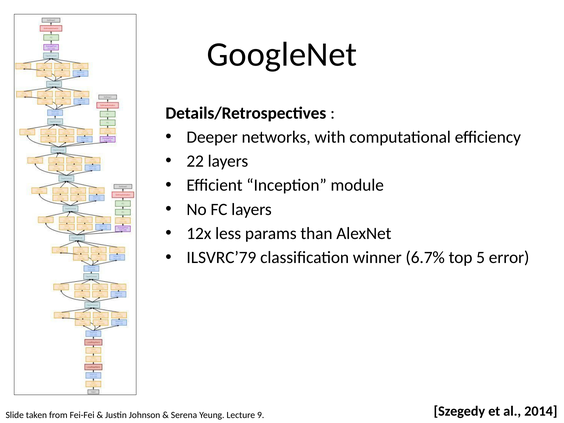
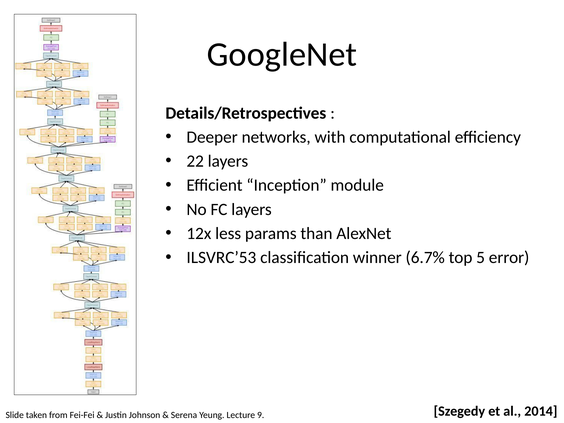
ILSVRC’79: ILSVRC’79 -> ILSVRC’53 (221, 258)
